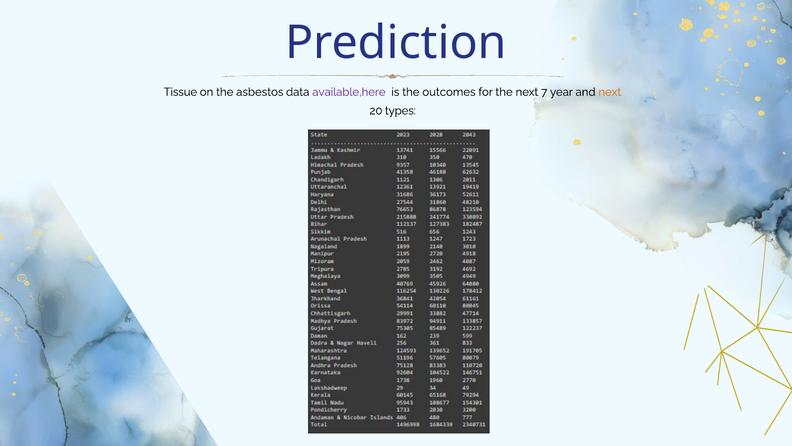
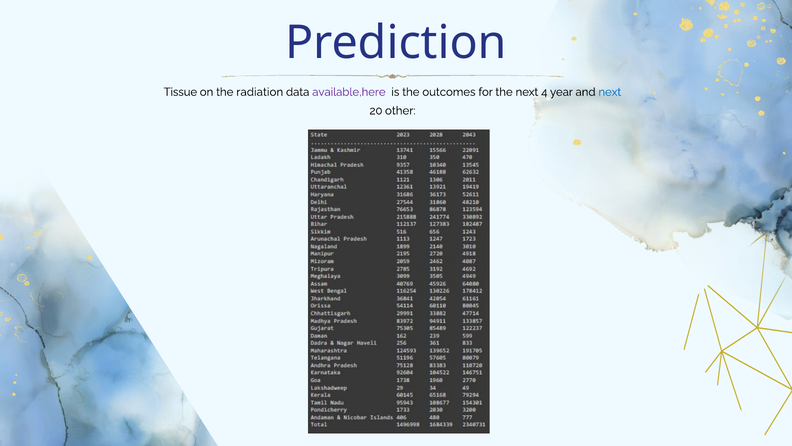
asbestos: asbestos -> radiation (260, 92)
7: 7 -> 4 (544, 92)
next colour: orange -> blue (610, 92)
types: types -> other (400, 111)
